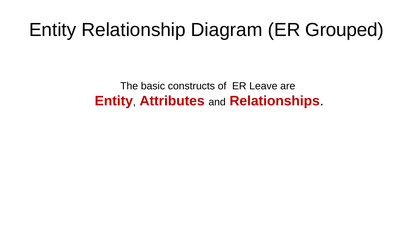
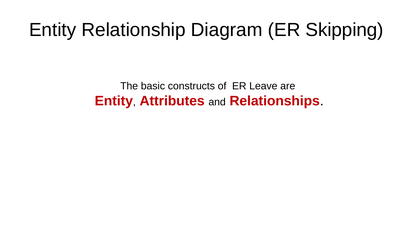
Grouped: Grouped -> Skipping (345, 30)
